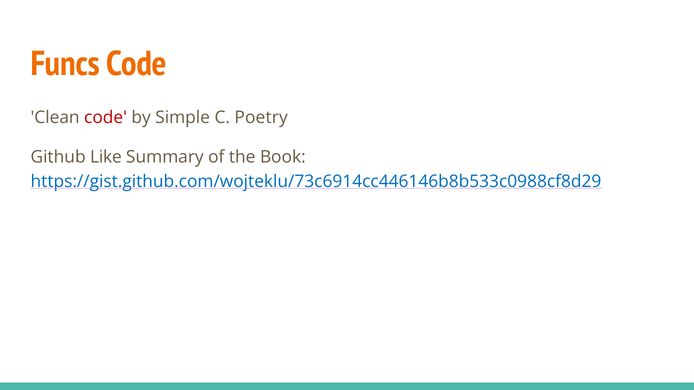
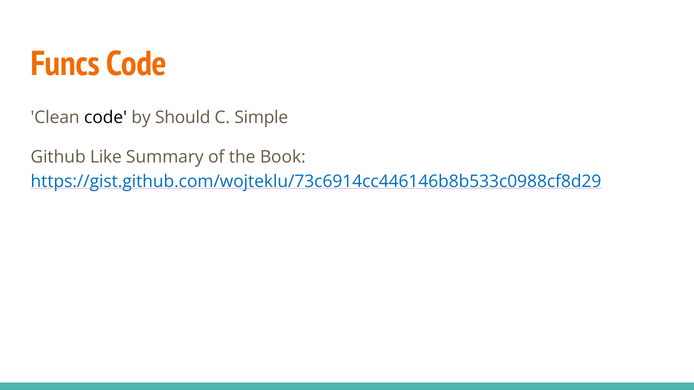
code colour: red -> black (106, 118)
Simple: Simple -> Should (183, 118)
Poetry: Poetry -> Simple (261, 118)
